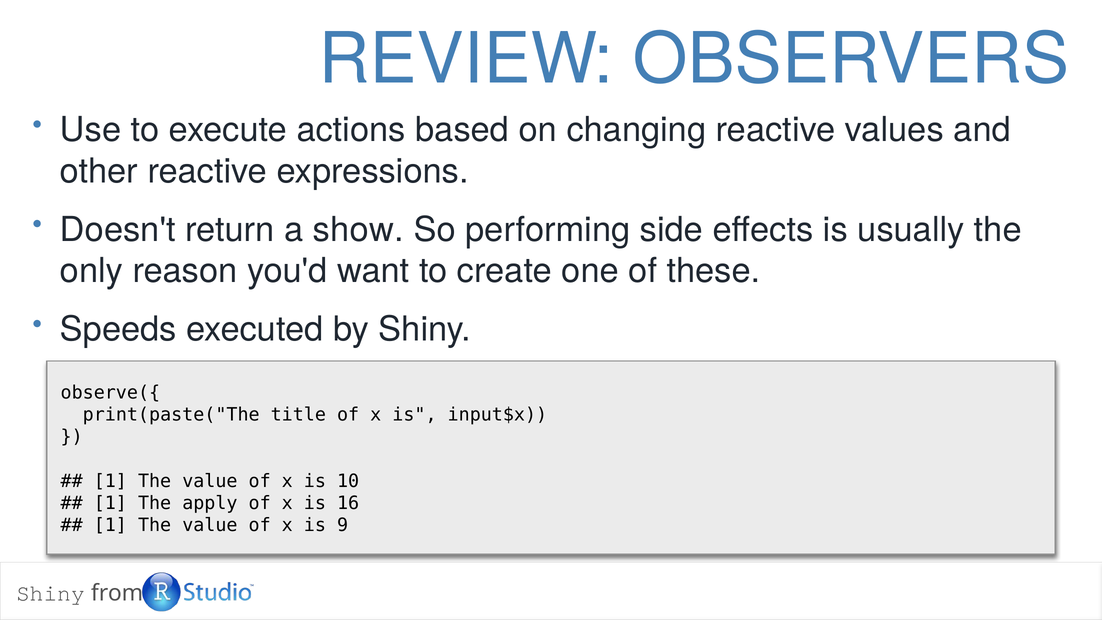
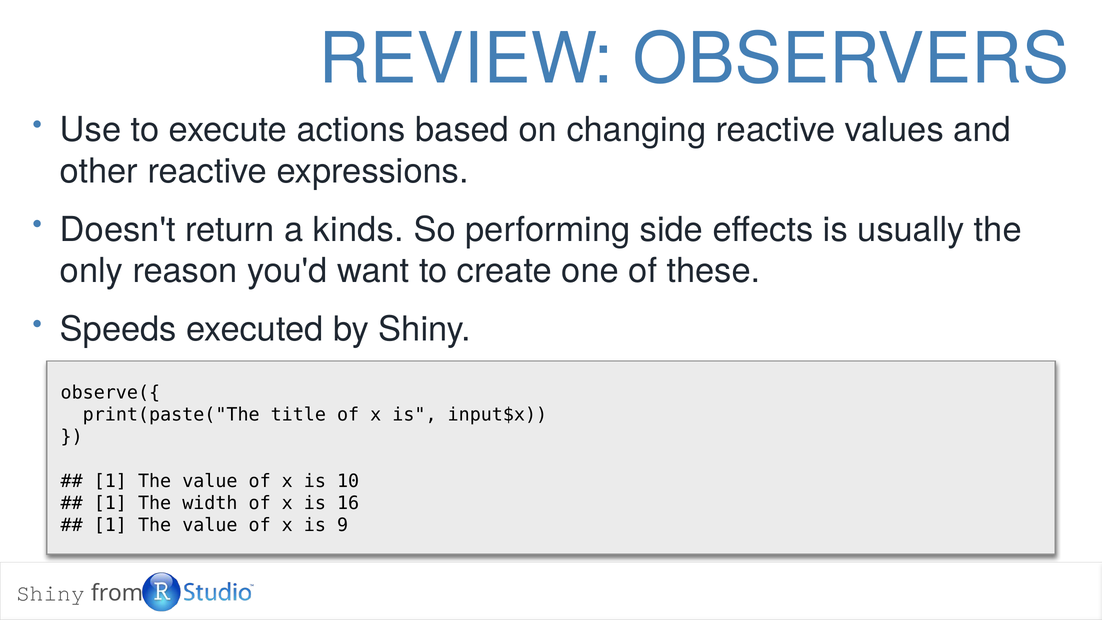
show: show -> kinds (358, 230)
apply: apply -> width (210, 503)
